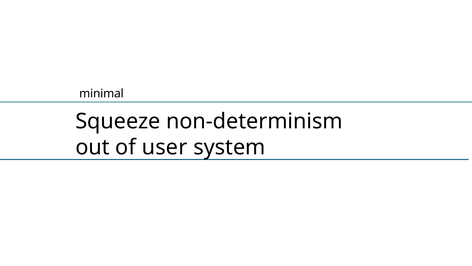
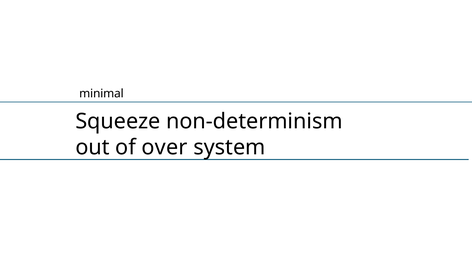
user: user -> over (165, 147)
